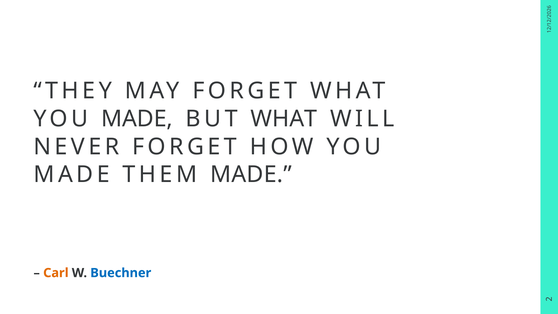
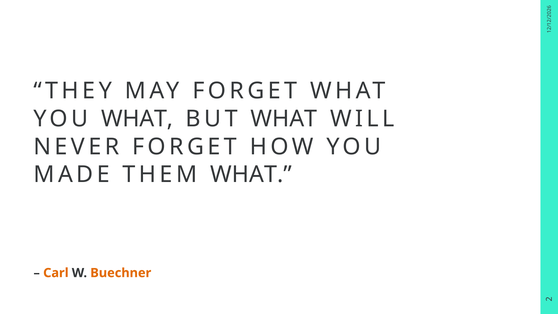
MADE: MADE -> WHAT (137, 119)
THEM MADE: MADE -> WHAT (251, 175)
Buechner colour: blue -> orange (121, 273)
